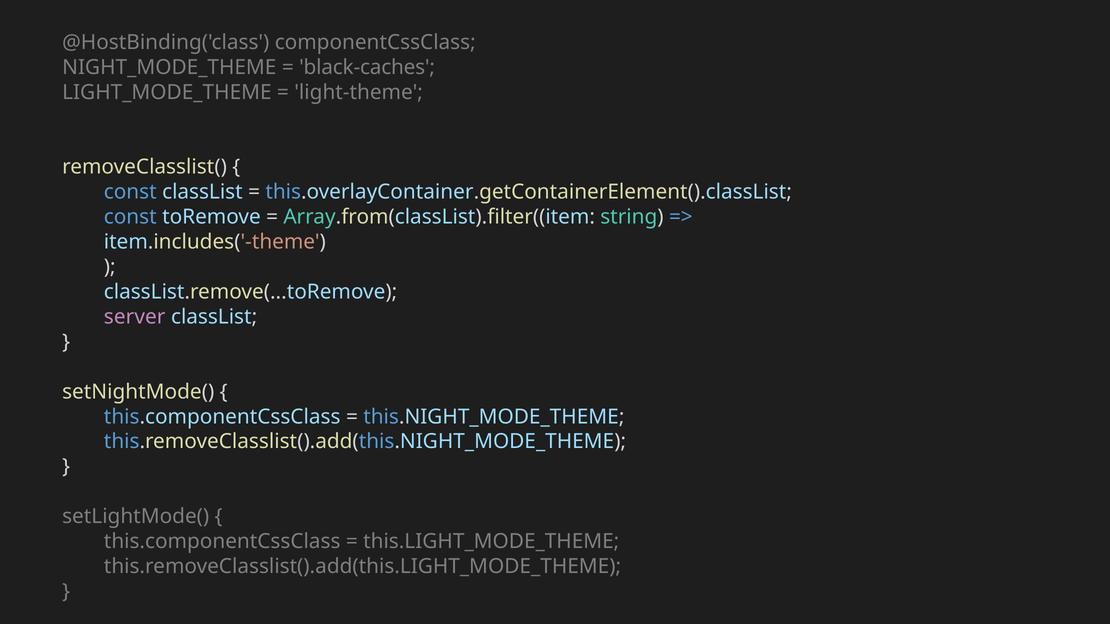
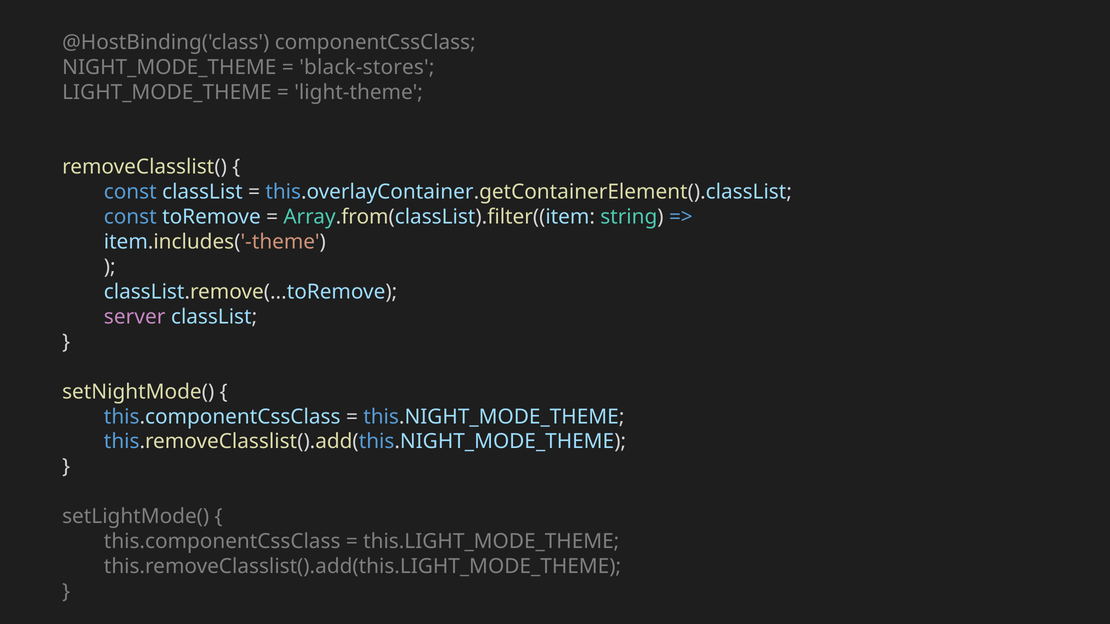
black-caches: black-caches -> black-stores (367, 67)
